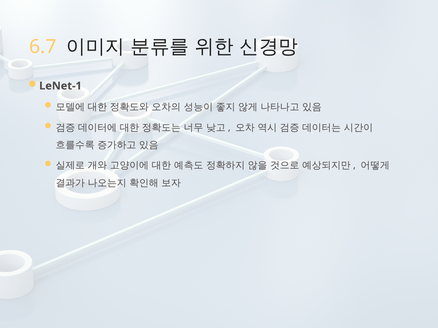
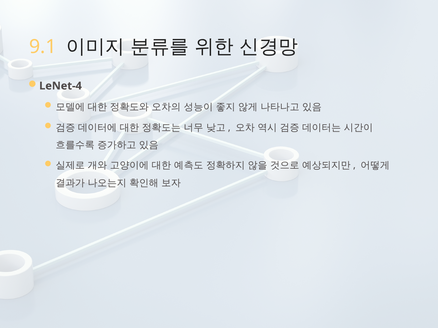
6.7: 6.7 -> 9.1 (43, 47)
LeNet-1: LeNet-1 -> LeNet-4 (61, 86)
